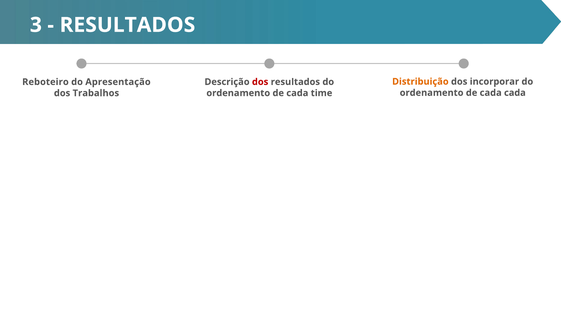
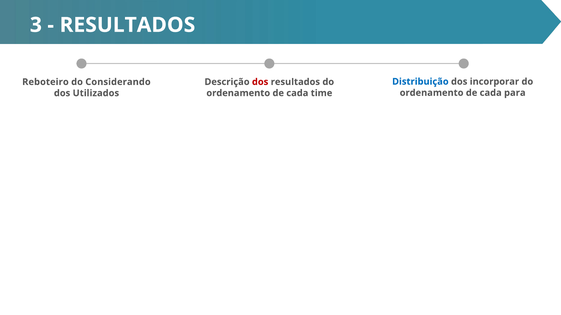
Distribuição colour: orange -> blue (420, 82)
Apresentação: Apresentação -> Considerando (118, 82)
cada cada: cada -> para (515, 93)
Trabalhos: Trabalhos -> Utilizados (96, 93)
